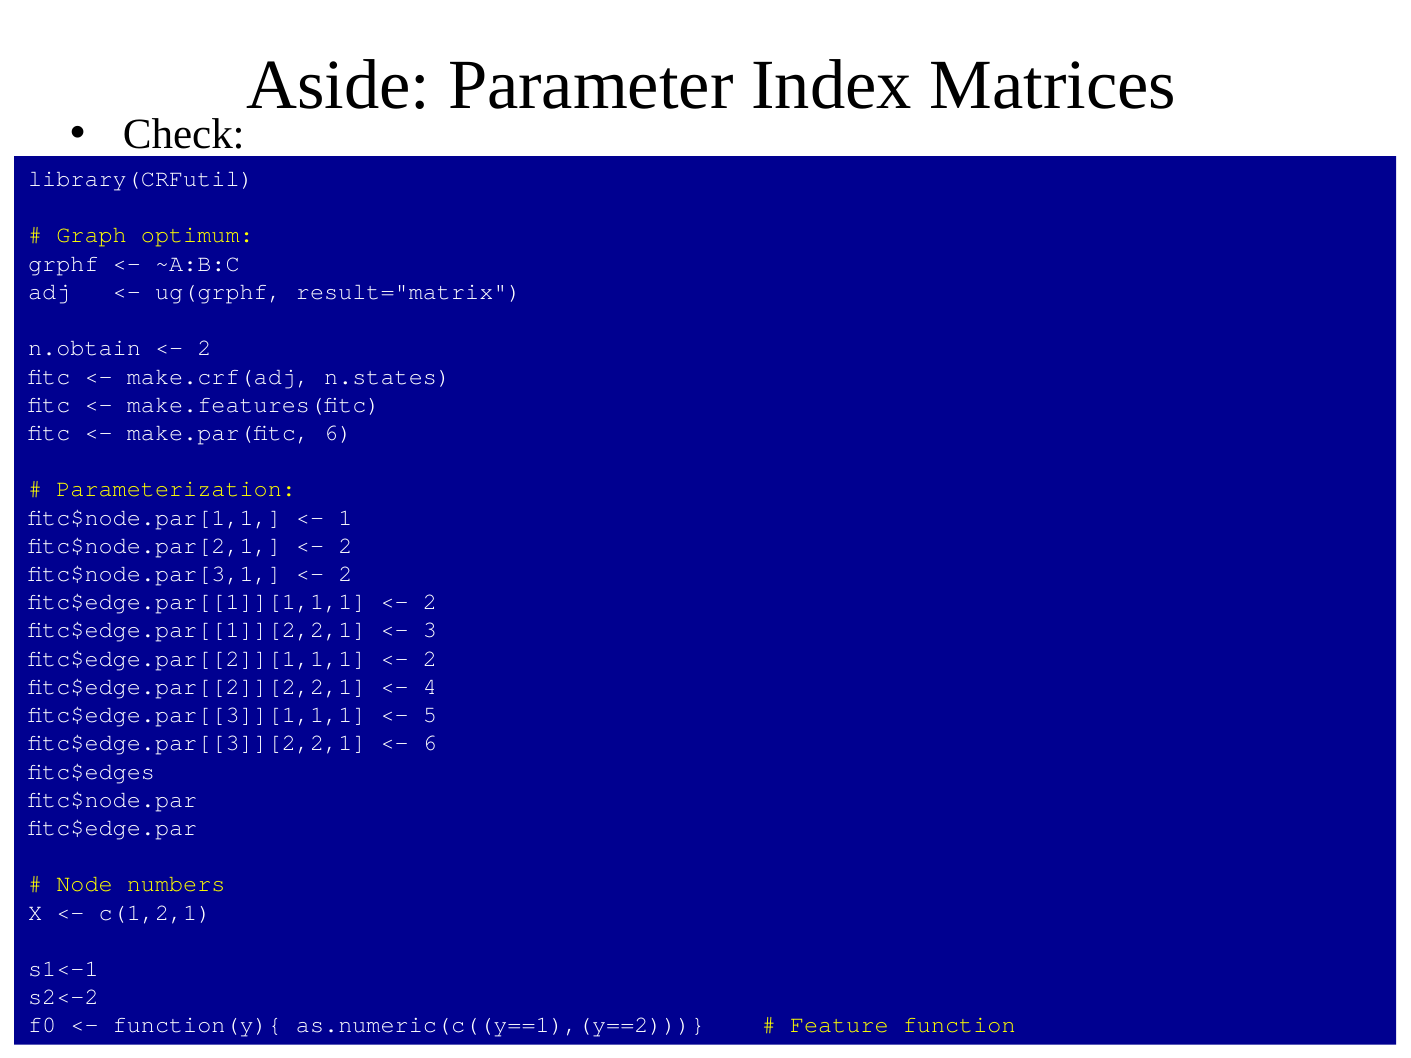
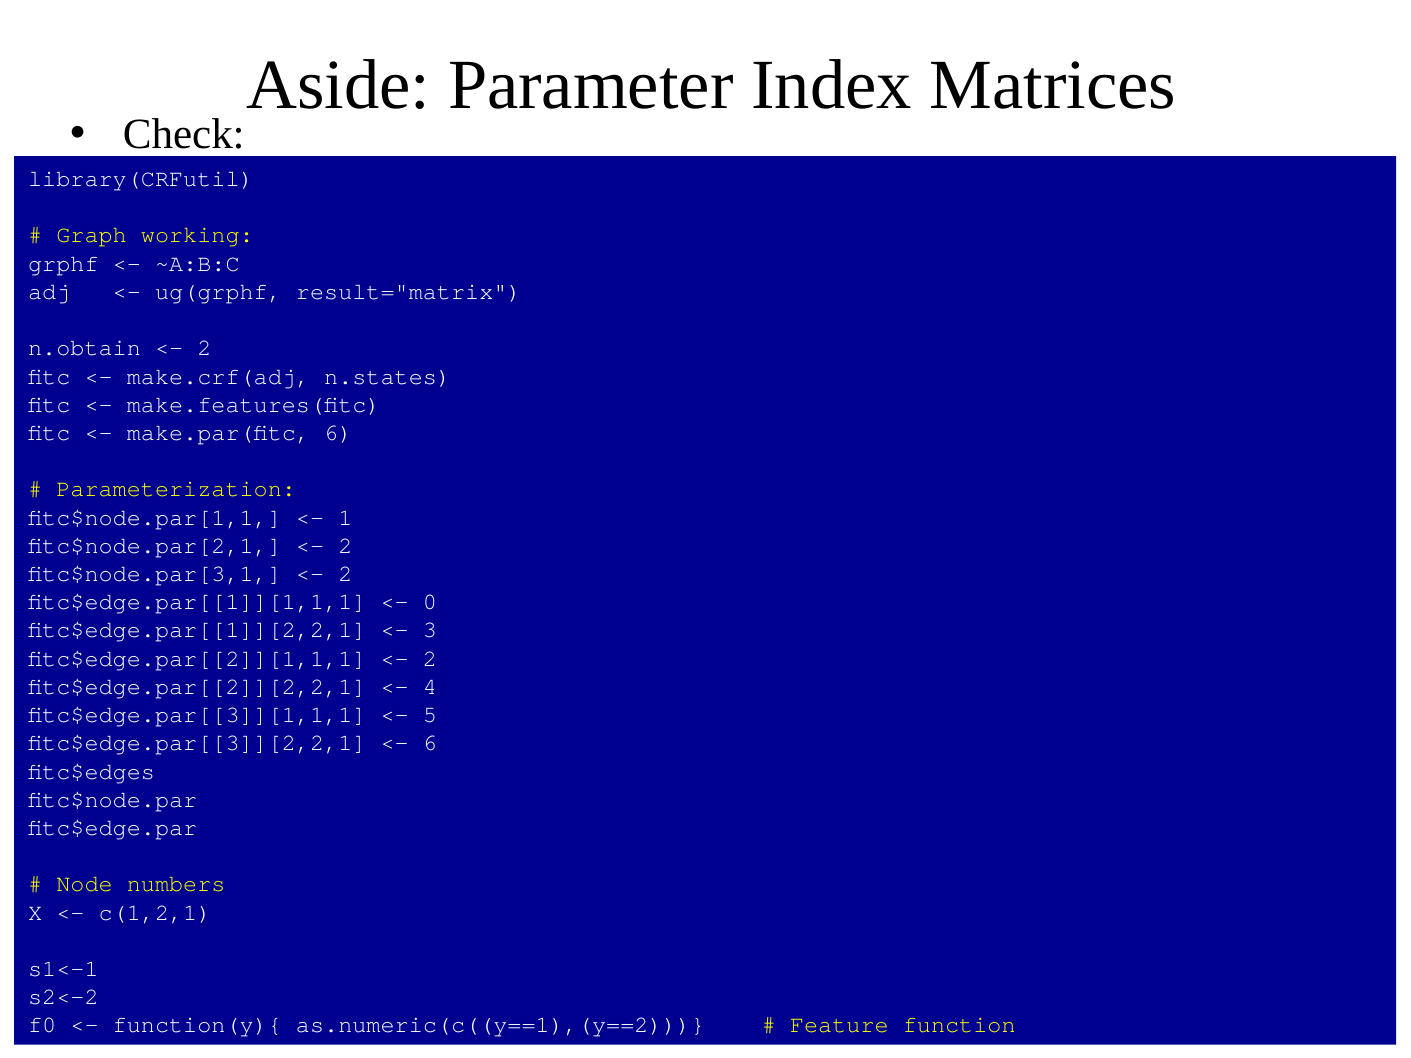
optimum: optimum -> working (197, 235)
2: 2 -> 0 (430, 602)
